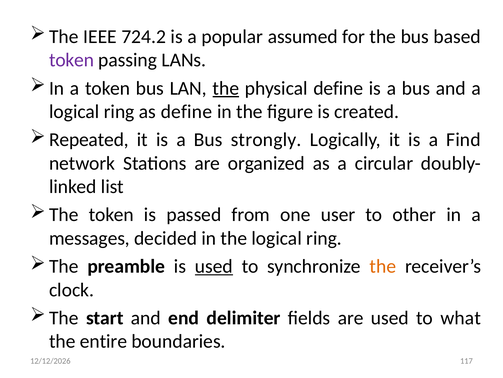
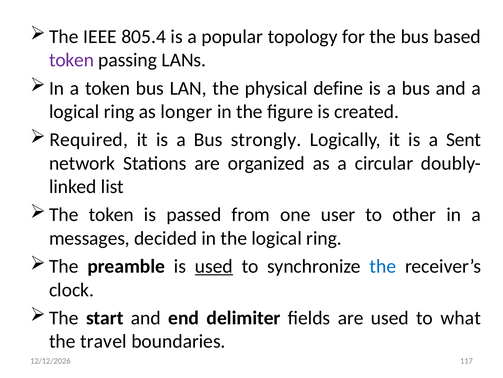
724.2: 724.2 -> 805.4 (144, 37)
assumed: assumed -> topology (303, 37)
the underline: present -> none (226, 88)
as define: define -> longer (186, 112)
Repeated: Repeated -> Required (89, 139)
Find: Find -> Sent (464, 139)
the colour: orange -> blue (383, 266)
entire: entire -> travel (103, 341)
